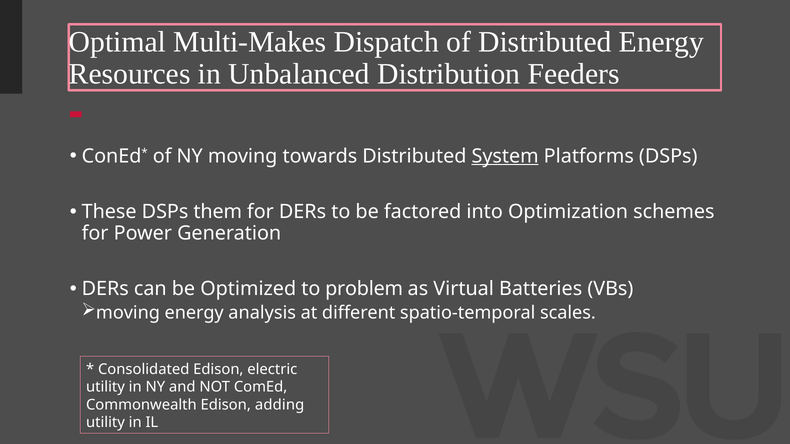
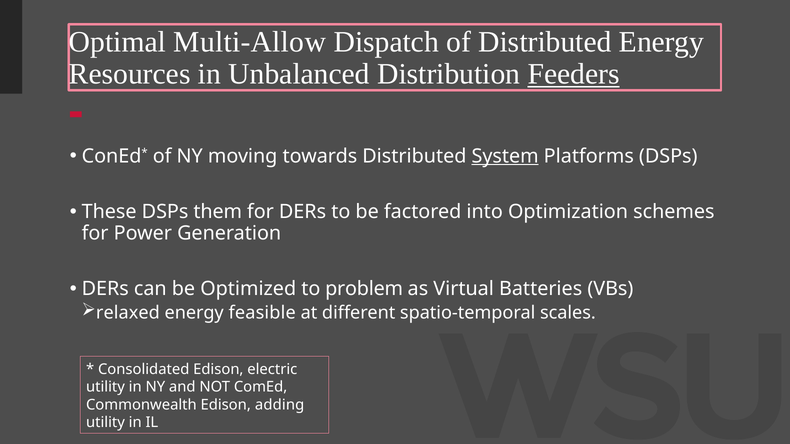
Multi-Makes: Multi-Makes -> Multi-Allow (250, 42)
Feeders underline: none -> present (574, 74)
moving: moving -> relaxed (128, 313)
analysis: analysis -> feasible (262, 313)
